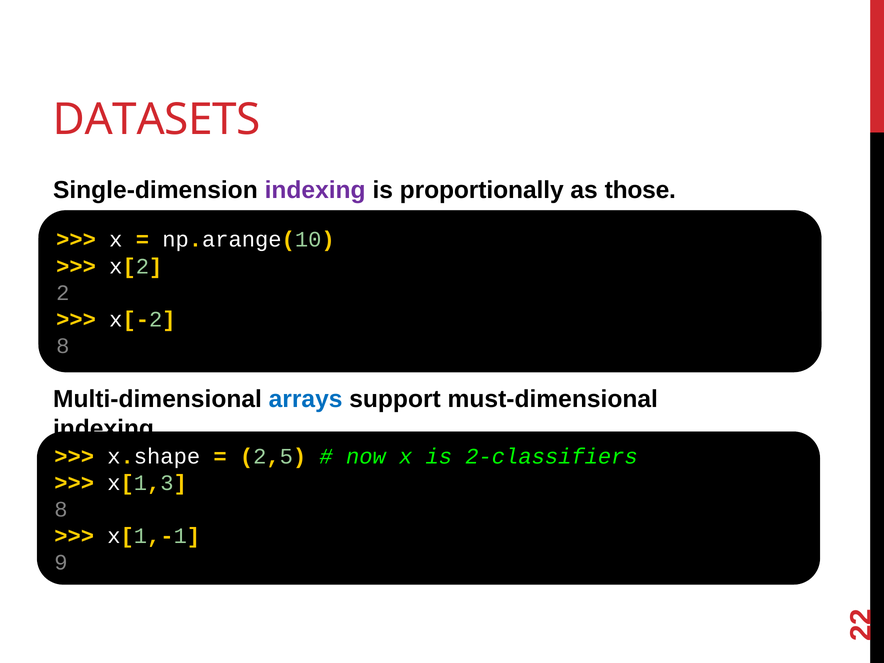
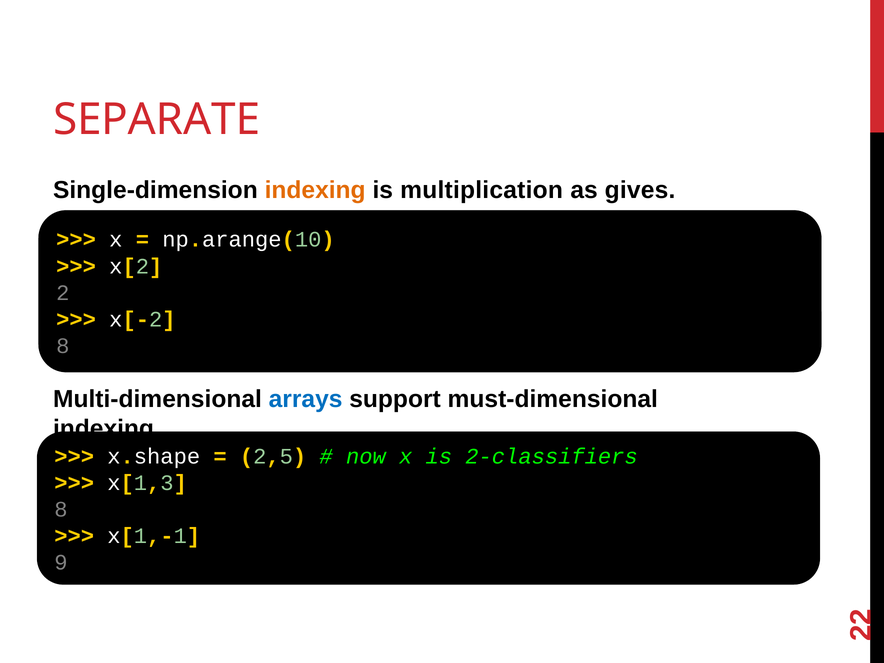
DATASETS: DATASETS -> SEPARATE (157, 119)
indexing colour: purple -> orange (315, 190)
proportionally: proportionally -> multiplication (482, 190)
those: those -> gives (640, 190)
